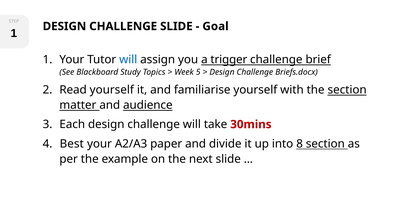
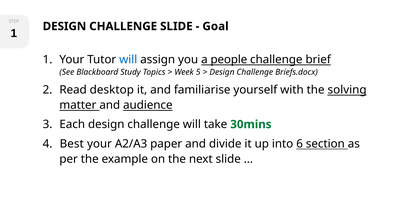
trigger: trigger -> people (229, 60)
Read yourself: yourself -> desktop (112, 90)
the section: section -> solving (347, 90)
30mins colour: red -> green (251, 125)
8: 8 -> 6 (300, 144)
